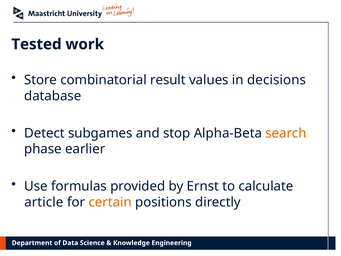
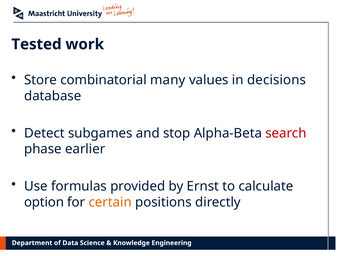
result: result -> many (168, 80)
search colour: orange -> red (286, 133)
article: article -> option (44, 202)
